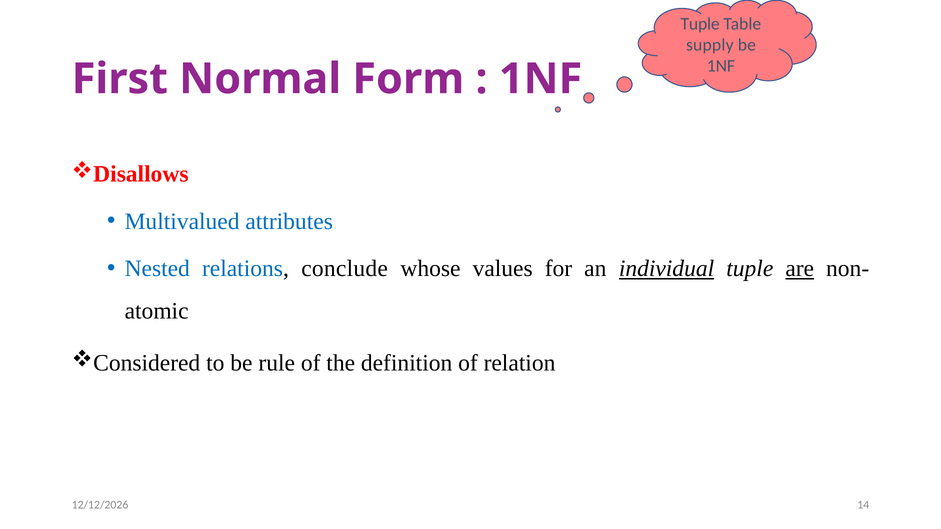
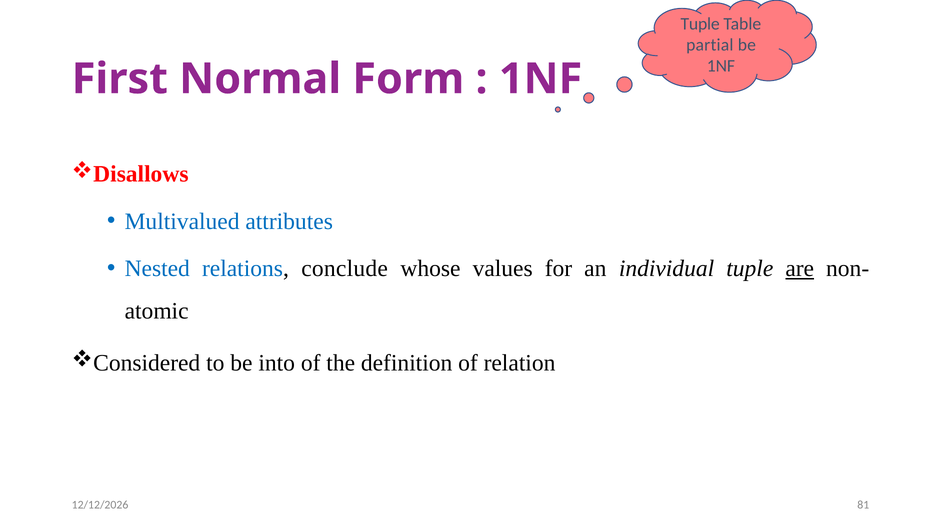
supply: supply -> partial (710, 45)
individual underline: present -> none (667, 269)
rule: rule -> into (277, 363)
14: 14 -> 81 (863, 505)
